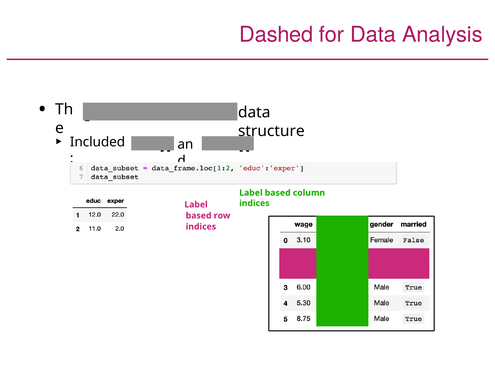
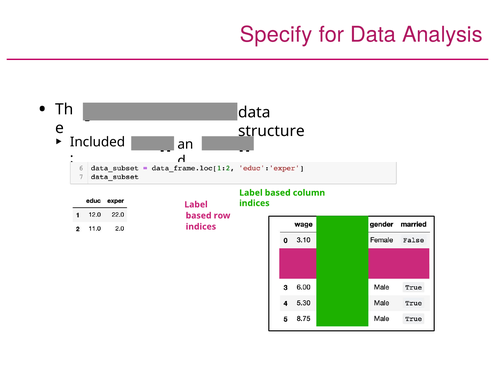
Dashed: Dashed -> Specify (276, 35)
